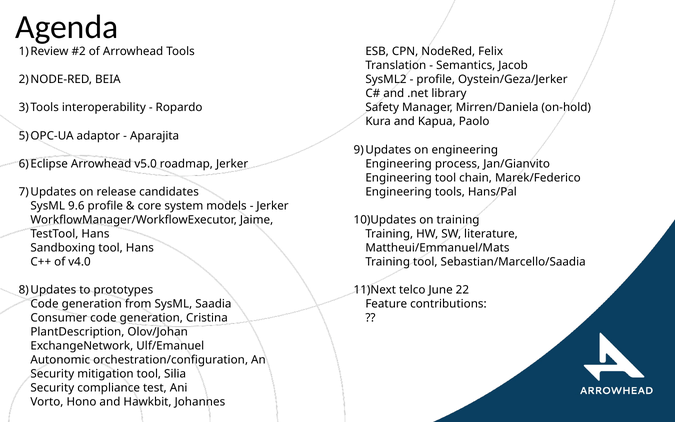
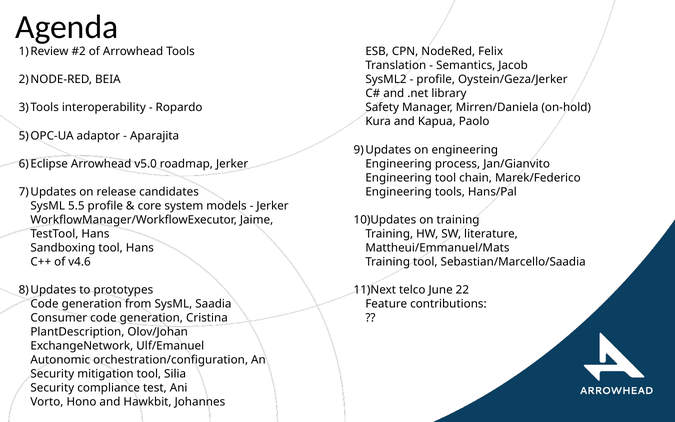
9.6: 9.6 -> 5.5 (76, 206)
v4.0: v4.0 -> v4.6 (79, 262)
